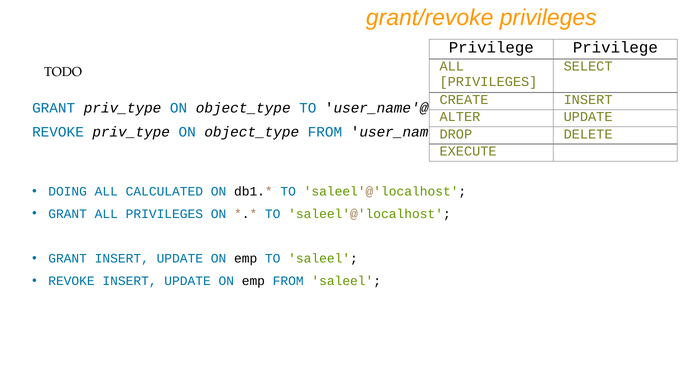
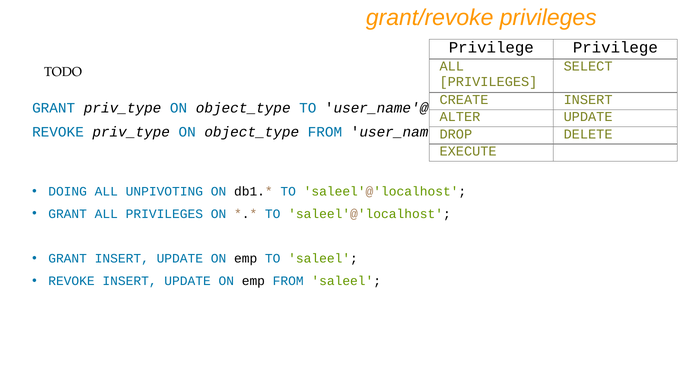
CALCULATED: CALCULATED -> UNPIVOTING (164, 191)
